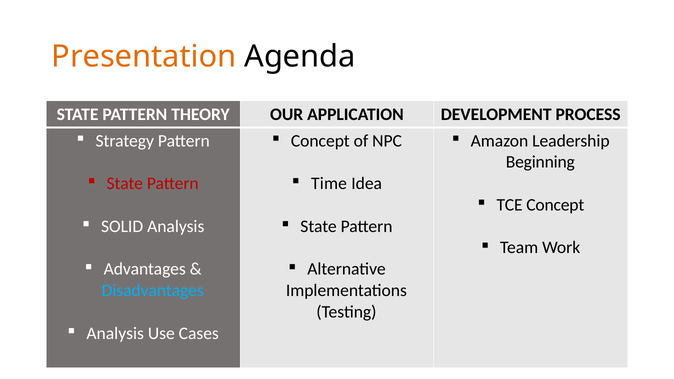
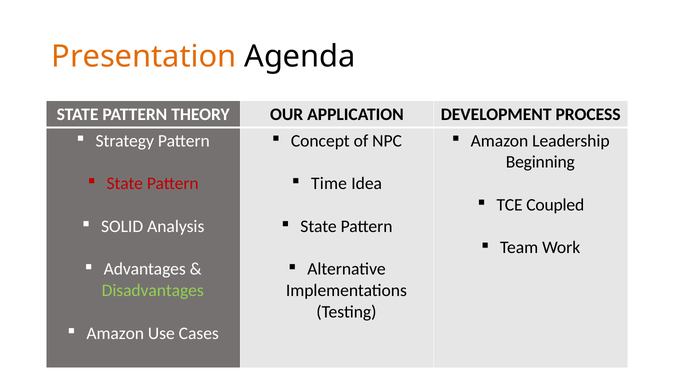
TCE Concept: Concept -> Coupled (555, 205)
Disadvantages colour: light blue -> light green (153, 291)
Analysis: Analysis -> Amazon (115, 333)
